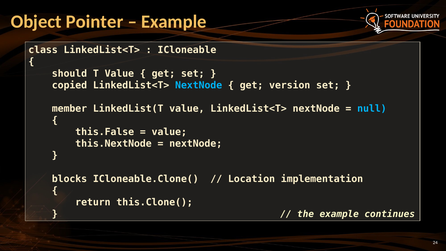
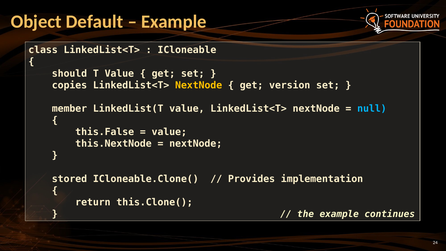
Pointer: Pointer -> Default (95, 22)
copied: copied -> copies (69, 85)
NextNode colour: light blue -> yellow (199, 85)
blocks: blocks -> stored (69, 179)
Location: Location -> Provides (252, 179)
